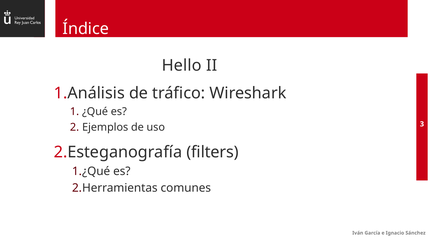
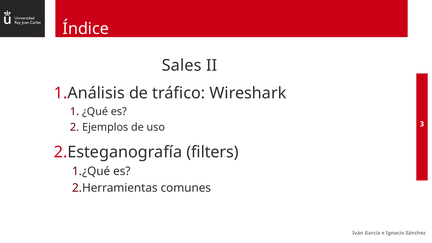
Hello: Hello -> Sales (182, 66)
